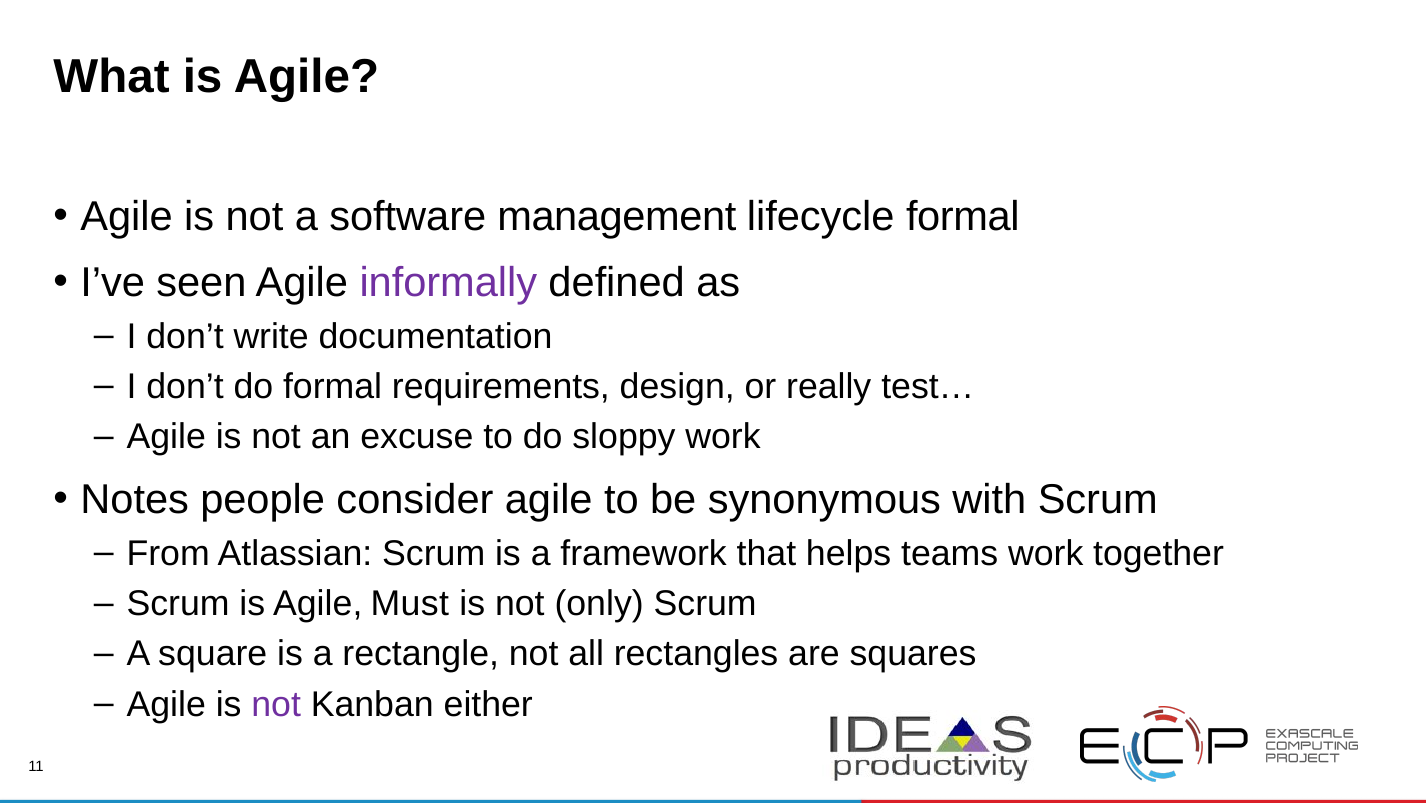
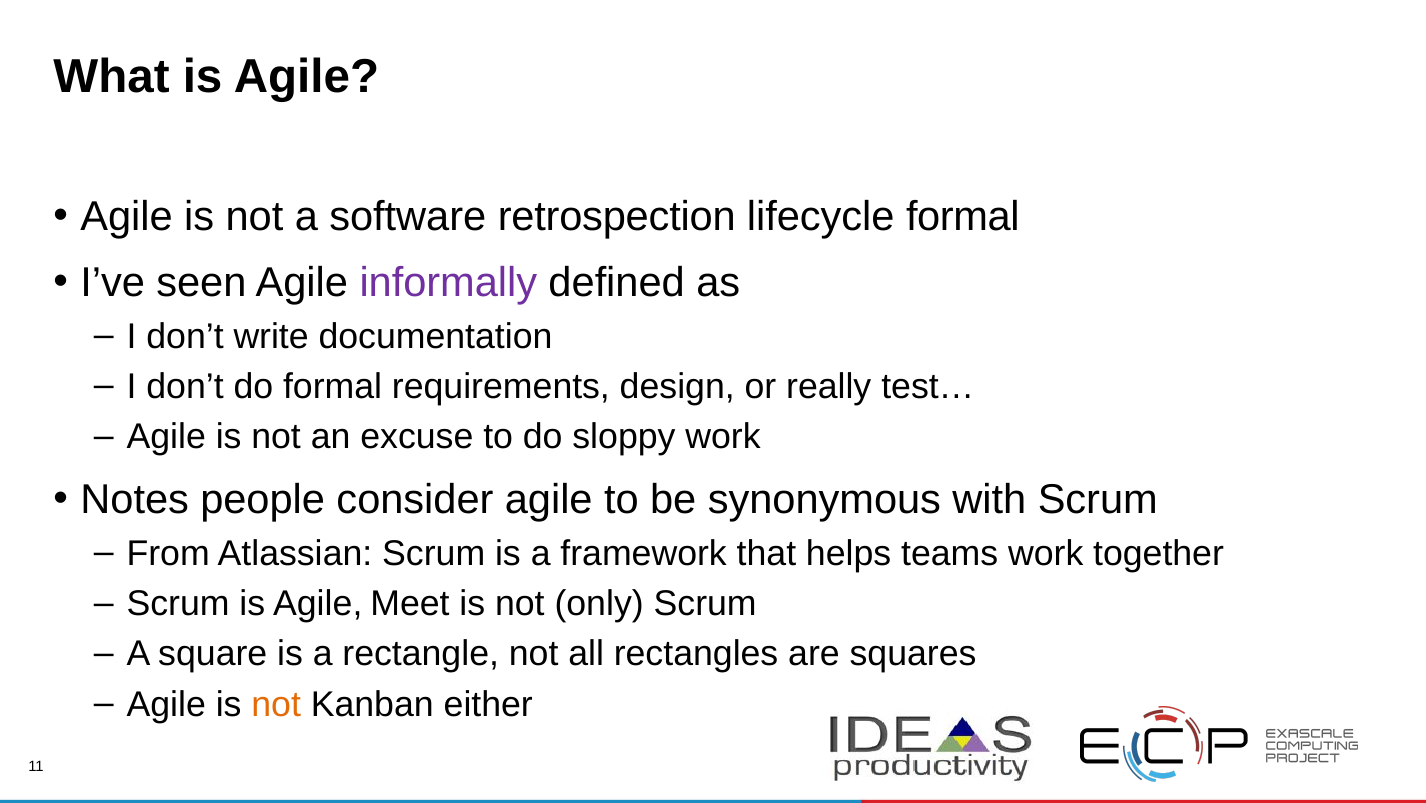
management: management -> retrospection (617, 217)
Must: Must -> Meet (410, 603)
not colour: purple -> orange (276, 704)
